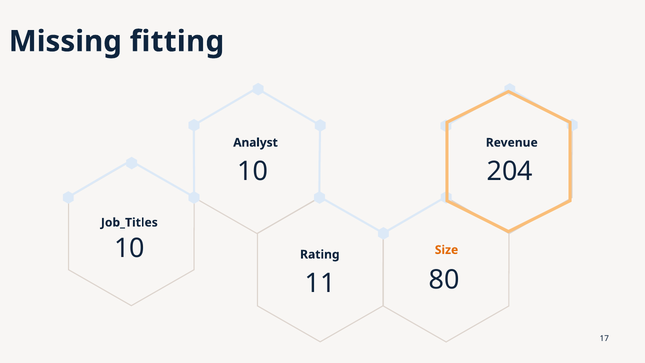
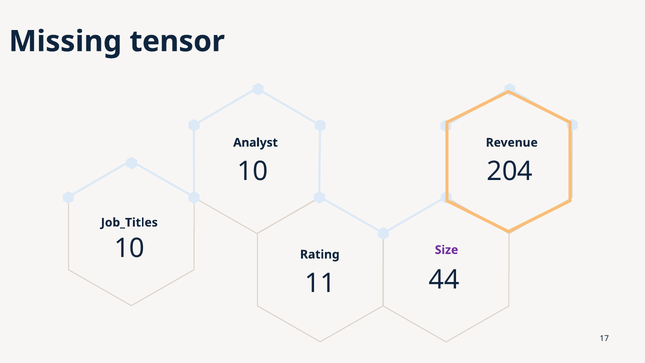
fitting: fitting -> tensor (177, 41)
Size colour: orange -> purple (447, 250)
80: 80 -> 44 (444, 279)
